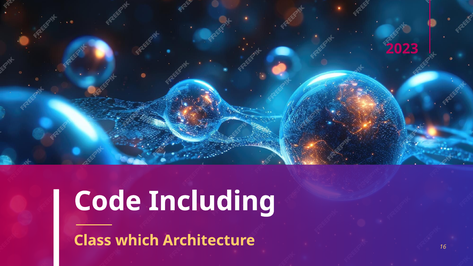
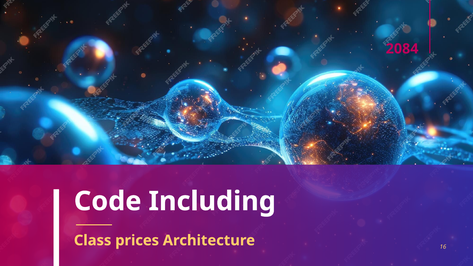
2023: 2023 -> 2084 (402, 49)
which: which -> prices (137, 240)
